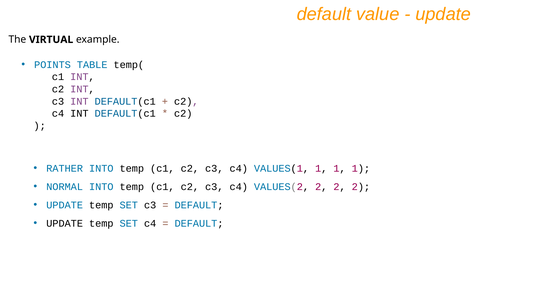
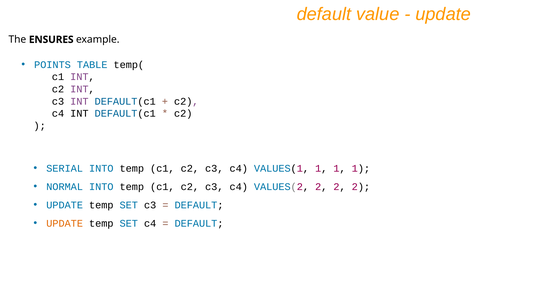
VIRTUAL: VIRTUAL -> ENSURES (51, 40)
RATHER: RATHER -> SERIAL (65, 169)
UPDATE colour: black -> orange (65, 224)
